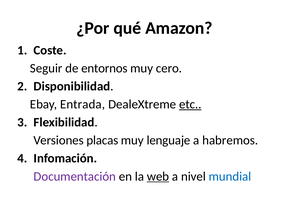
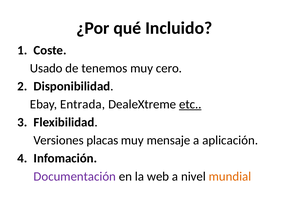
Amazon: Amazon -> Incluido (179, 28)
Seguir: Seguir -> Usado (46, 68)
entornos: entornos -> tenemos (104, 68)
lenguaje: lenguaje -> mensaje (168, 140)
habremos: habremos -> aplicación (230, 140)
web underline: present -> none (158, 176)
mundial colour: blue -> orange (230, 176)
